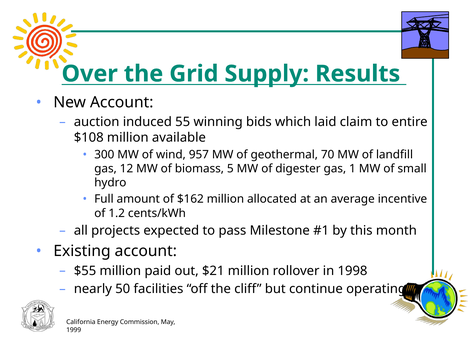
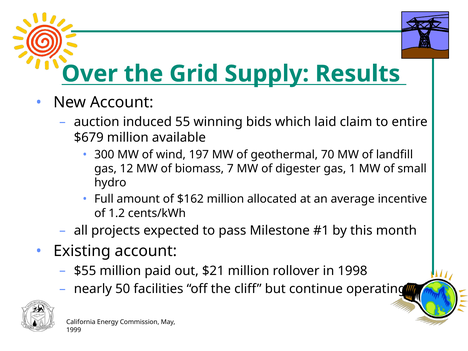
$108: $108 -> $679 (89, 138)
957: 957 -> 197 (199, 155)
5: 5 -> 7 (230, 169)
